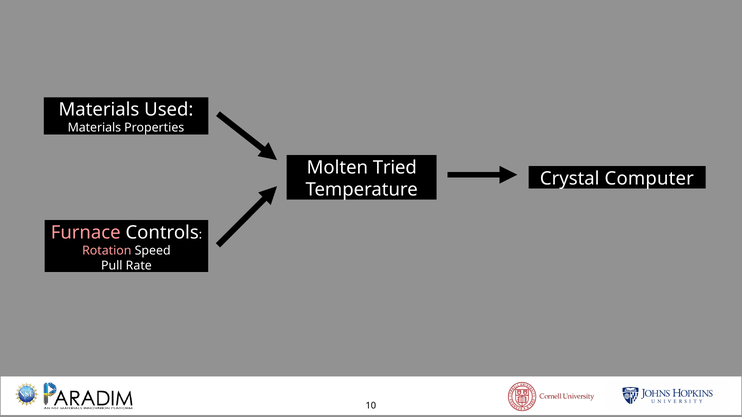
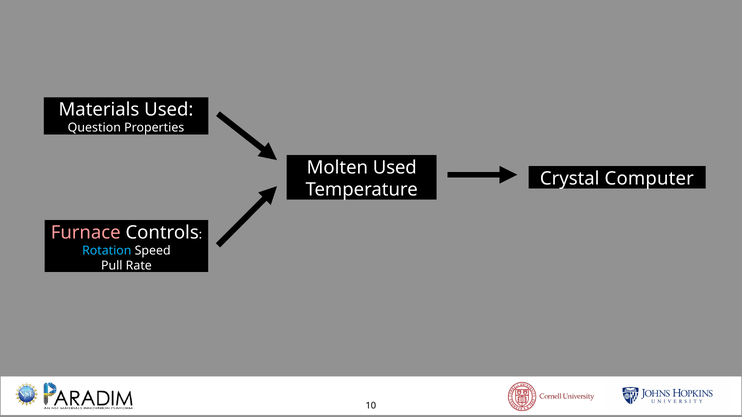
Materials: Materials -> Question (94, 128)
Molten Tried: Tried -> Used (395, 168)
Rotation colour: pink -> light blue (107, 251)
